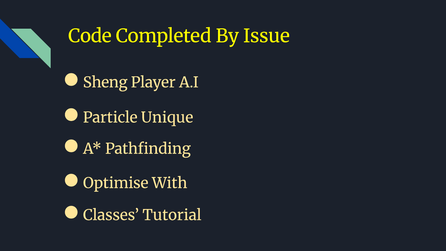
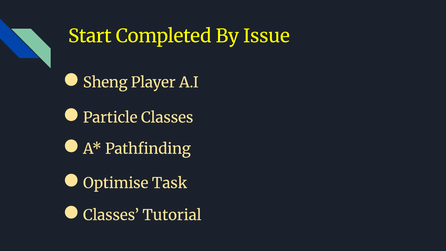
Code: Code -> Start (90, 36)
Particle Unique: Unique -> Classes (167, 118)
With: With -> Task (170, 183)
